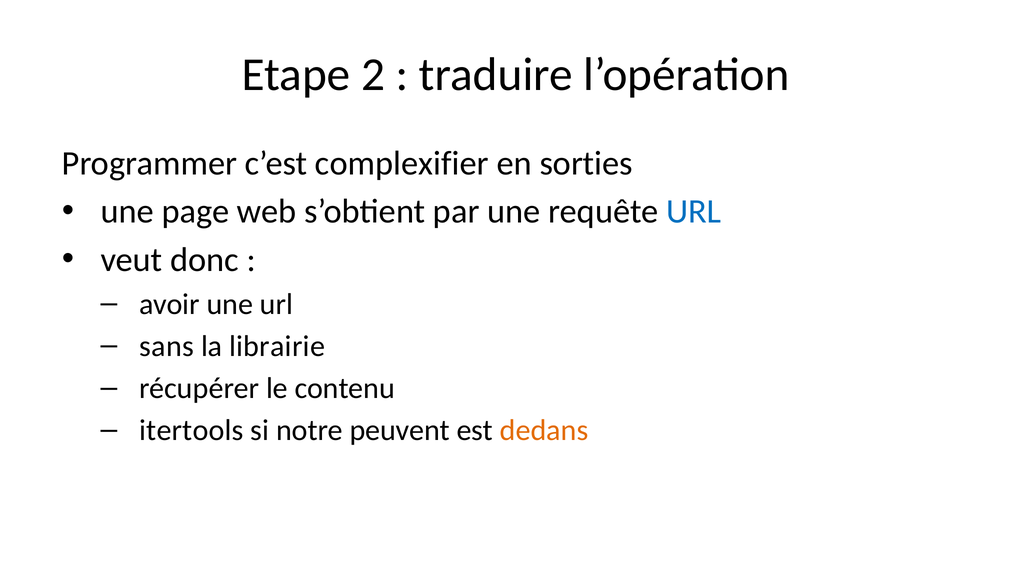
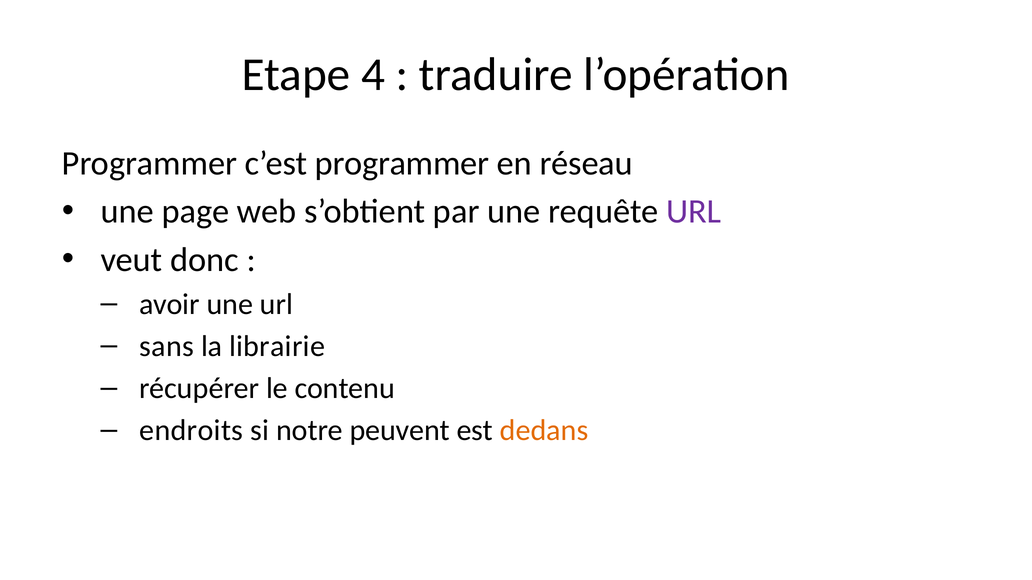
2: 2 -> 4 (373, 75)
c’est complexifier: complexifier -> programmer (402, 164)
sorties: sorties -> réseau (586, 164)
URL colour: blue -> purple (694, 212)
itertools: itertools -> endroits (191, 431)
